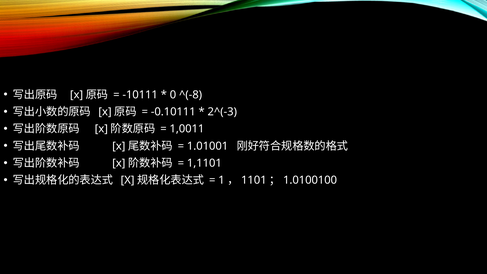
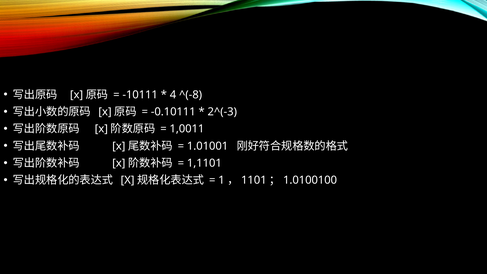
0: 0 -> 4 (173, 95)
